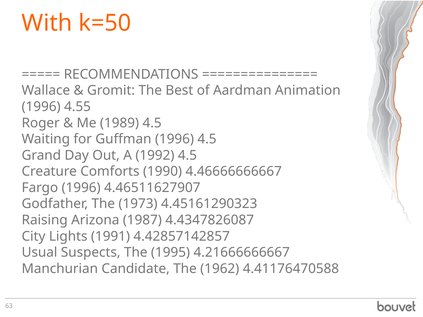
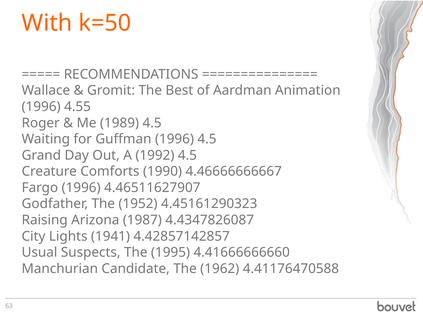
1973: 1973 -> 1952 (138, 204)
1991: 1991 -> 1941 (111, 236)
4.21666666667: 4.21666666667 -> 4.41666666660 (242, 253)
